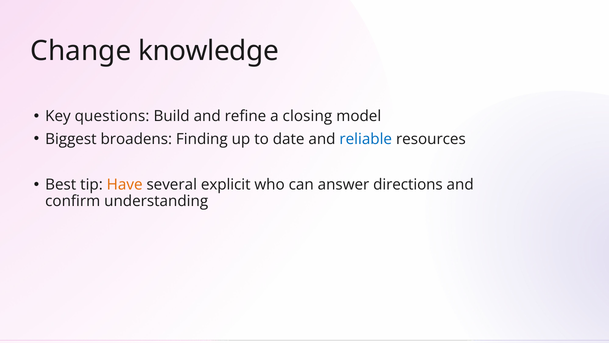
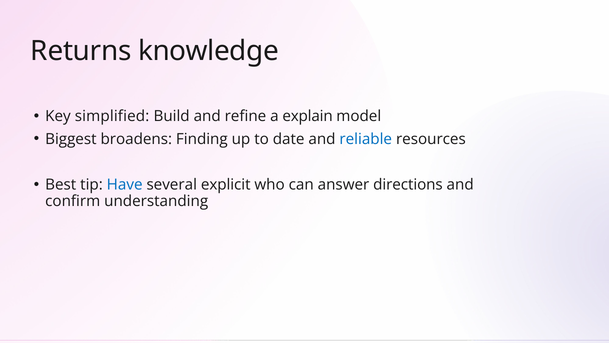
Change: Change -> Returns (81, 51)
questions: questions -> simplified (112, 116)
closing: closing -> explain (308, 116)
Have colour: orange -> blue (125, 184)
